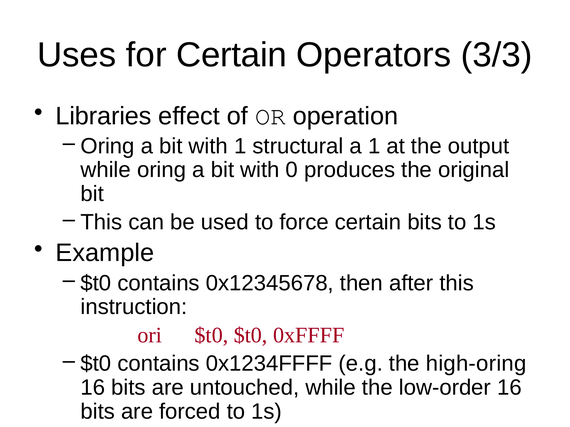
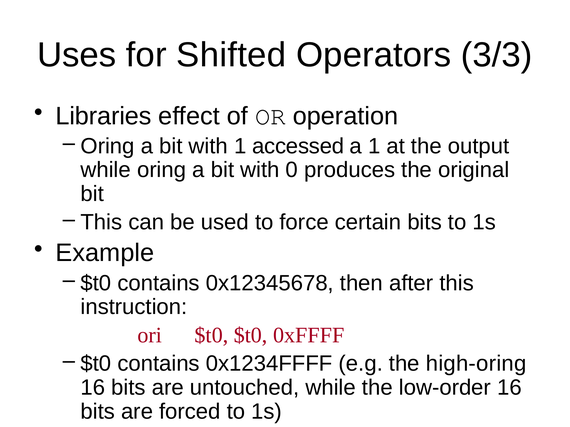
for Certain: Certain -> Shifted (231, 55)
structural: structural -> accessed (298, 146)
